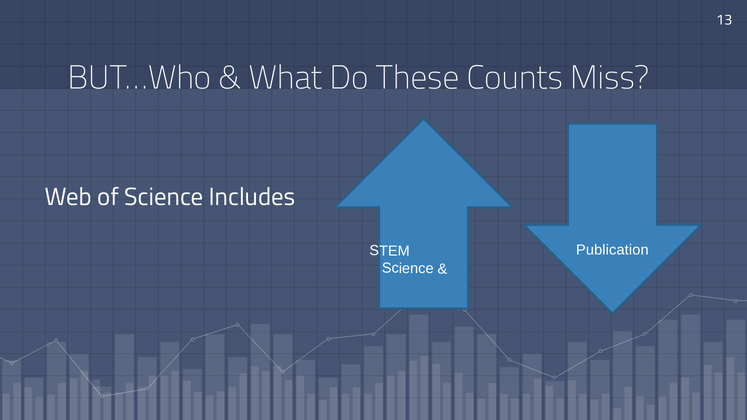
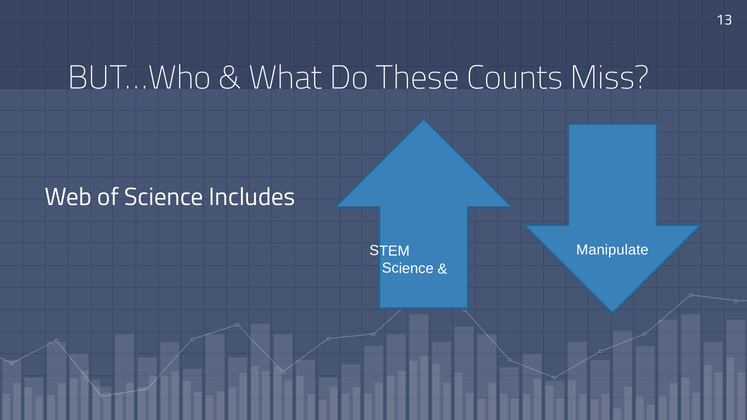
Publication: Publication -> Manipulate (612, 250)
